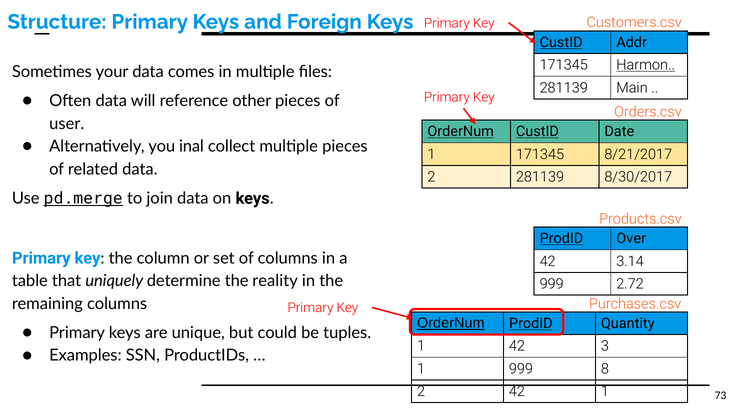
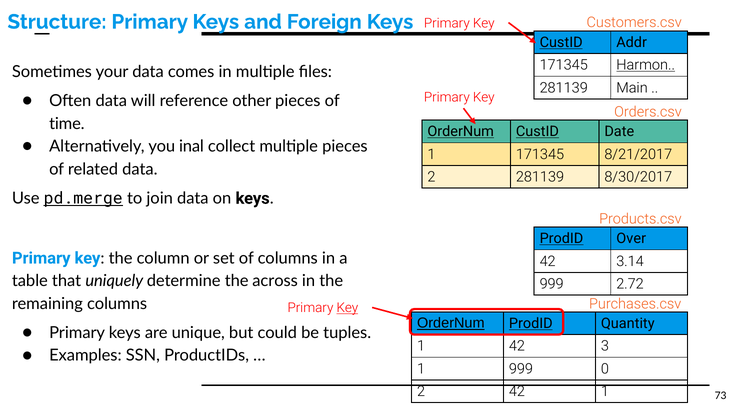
user: user -> time (67, 124)
reality: reality -> across (275, 281)
Key underline: none -> present (347, 308)
8: 8 -> 0 (605, 369)
